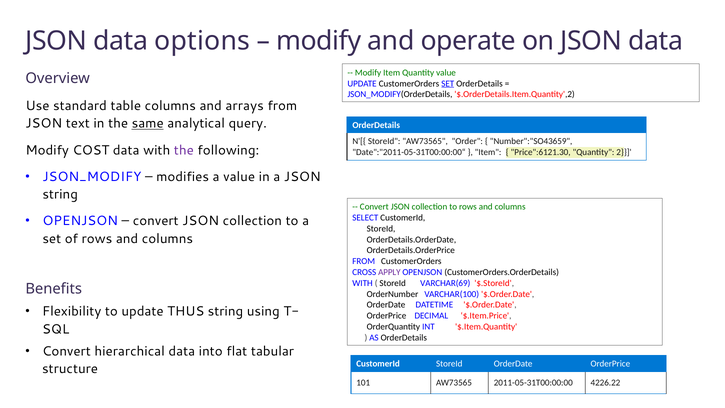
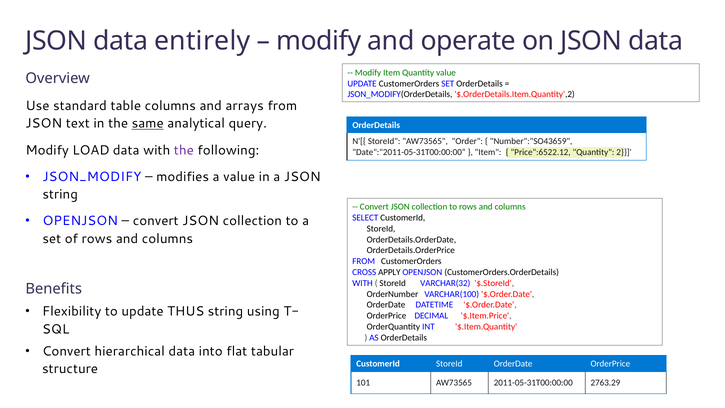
options: options -> entirely (202, 41)
SET underline: present -> none (448, 83)
COST: COST -> LOAD (91, 150)
Price":6121.30: Price":6121.30 -> Price":6522.12 (541, 152)
APPLY colour: purple -> black (389, 272)
VARCHAR(69: VARCHAR(69 -> VARCHAR(32 (445, 283)
4226.22: 4226.22 -> 2763.29 (605, 383)
